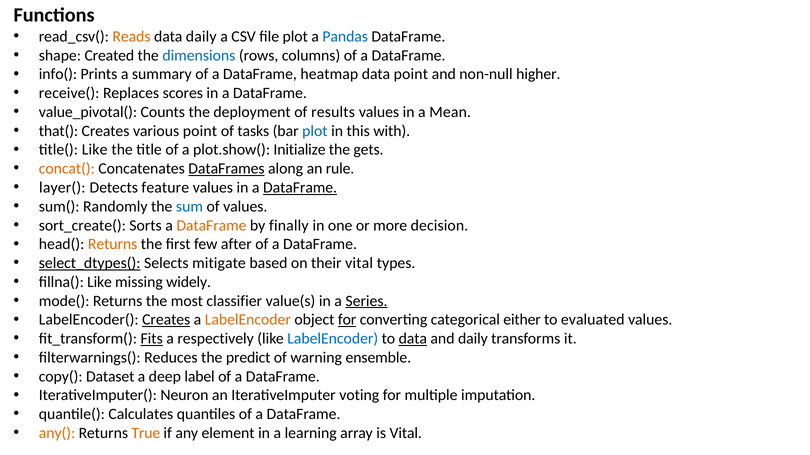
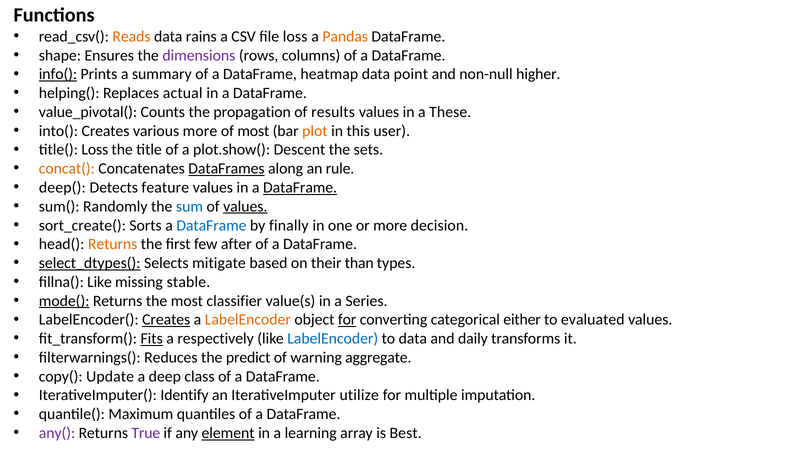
data daily: daily -> rains (201, 37)
file plot: plot -> loss (295, 37)
Pandas colour: blue -> orange (345, 37)
Created: Created -> Ensures (109, 55)
dimensions colour: blue -> purple (199, 55)
info( underline: none -> present (58, 74)
receive(: receive( -> helping( (69, 93)
scores: scores -> actual (183, 93)
deployment: deployment -> propagation (252, 112)
Mean: Mean -> These (450, 112)
that(: that( -> into( (58, 131)
various point: point -> more (200, 131)
of tasks: tasks -> most (253, 131)
plot colour: blue -> orange (315, 131)
with: with -> user (392, 131)
title( Like: Like -> Loss (95, 150)
Initialize: Initialize -> Descent (299, 150)
gets: gets -> sets (368, 150)
layer(: layer( -> deep( (62, 188)
values underline: none -> present (245, 207)
DataFrame colour: orange -> blue (211, 226)
their vital: vital -> than (359, 263)
widely: widely -> stable (188, 282)
mode( underline: none -> present (64, 301)
Series underline: present -> none (366, 301)
data underline: present -> none (413, 339)
ensemble: ensemble -> aggregate (378, 358)
Dataset: Dataset -> Update (110, 377)
label: label -> class (200, 377)
Neuron: Neuron -> Identify (185, 396)
voting: voting -> utilize (359, 396)
Calculates: Calculates -> Maximum (141, 415)
any( colour: orange -> purple (57, 434)
True colour: orange -> purple (146, 434)
element underline: none -> present (228, 434)
is Vital: Vital -> Best (406, 434)
